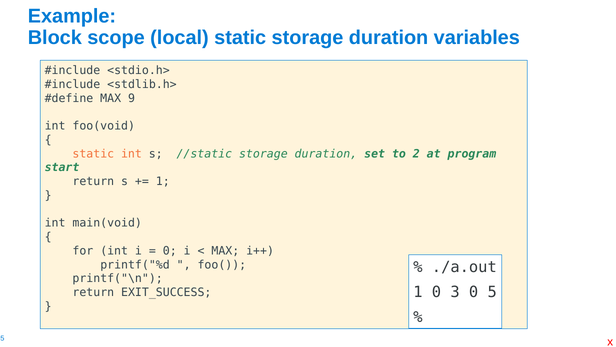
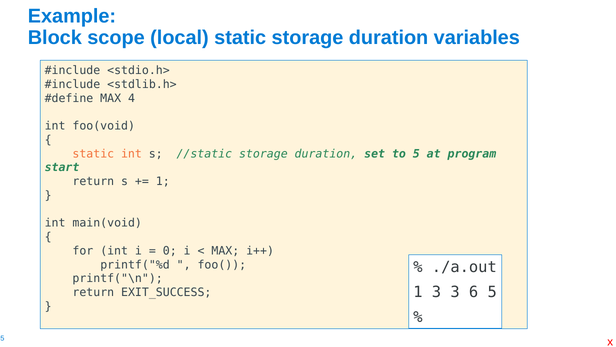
9: 9 -> 4 (132, 98)
to 2: 2 -> 5 (416, 154)
1 0: 0 -> 3 (436, 292)
3 0: 0 -> 6 (474, 292)
